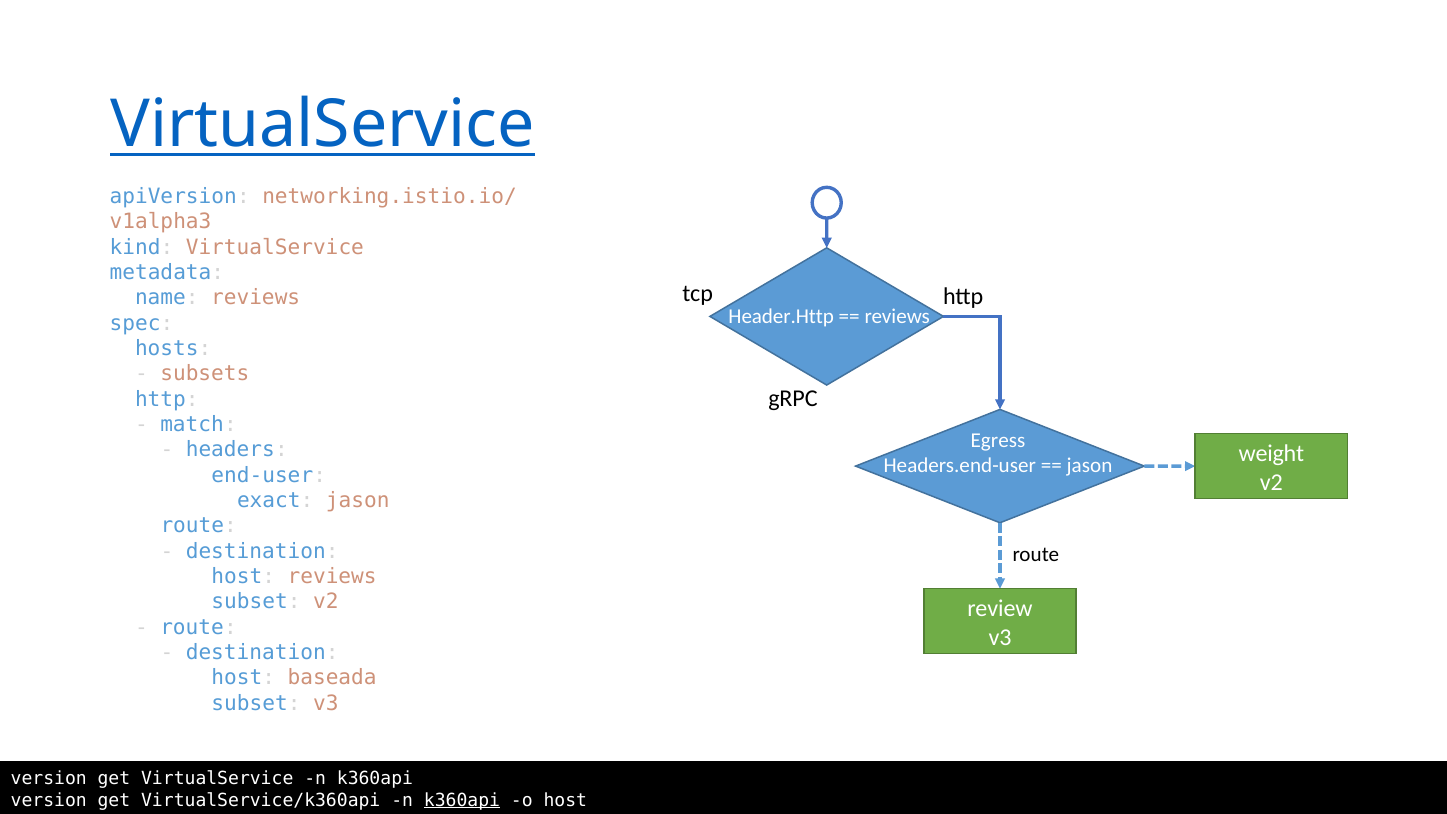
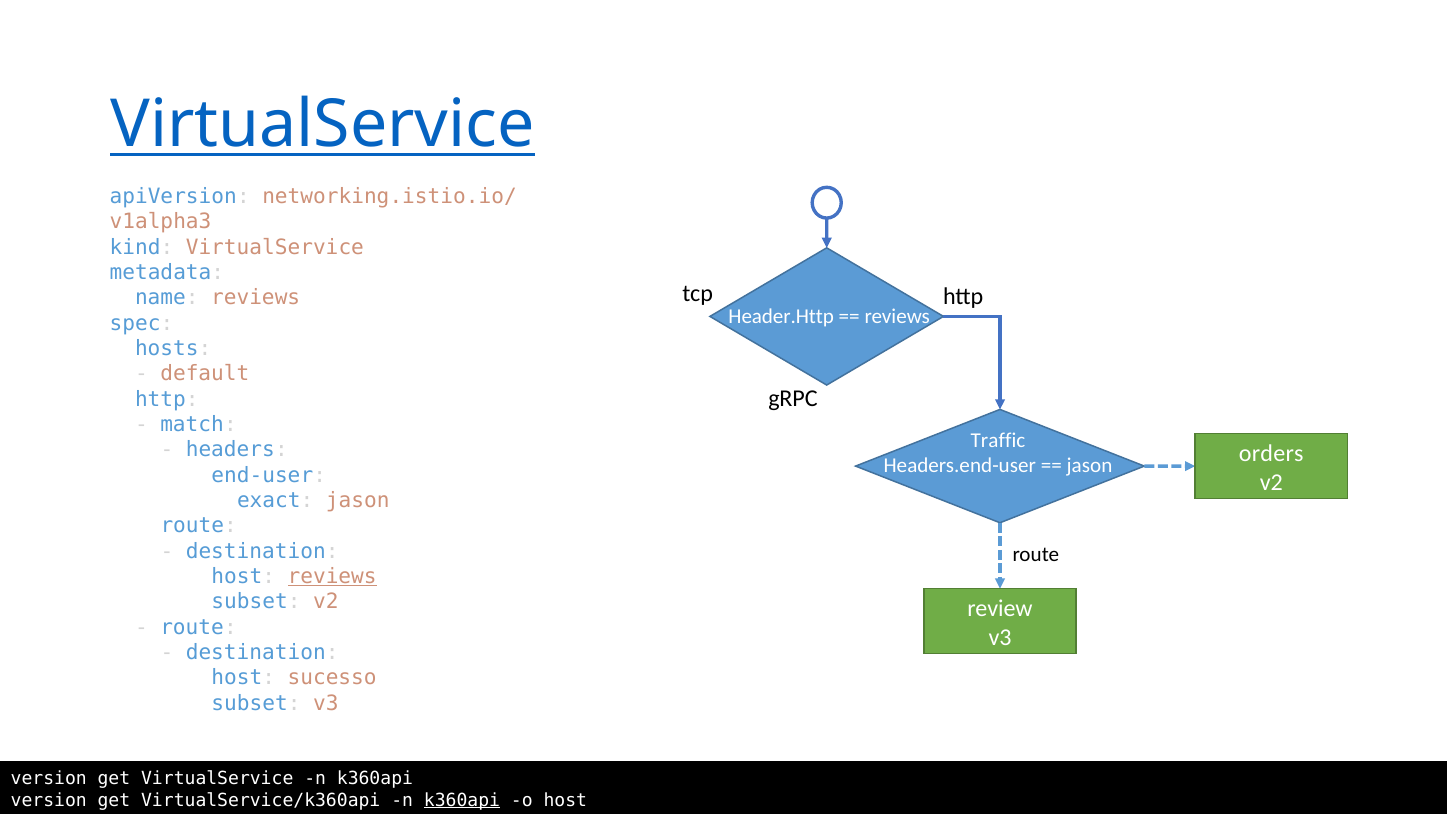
subsets: subsets -> default (205, 374)
Egress: Egress -> Traffic (998, 441)
weight: weight -> orders (1271, 453)
reviews underline: none -> present (332, 577)
baseada: baseada -> sucesso (332, 678)
